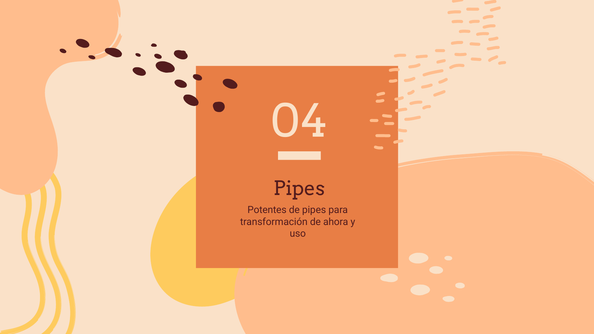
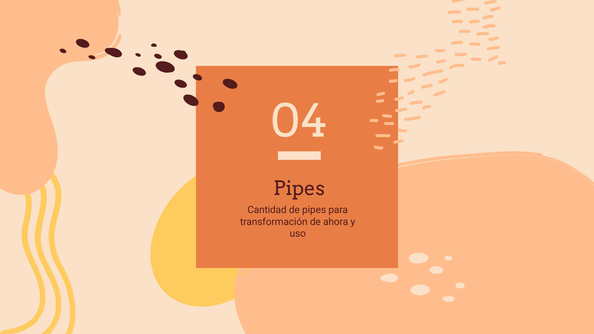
Potentes: Potentes -> Cantidad (267, 210)
